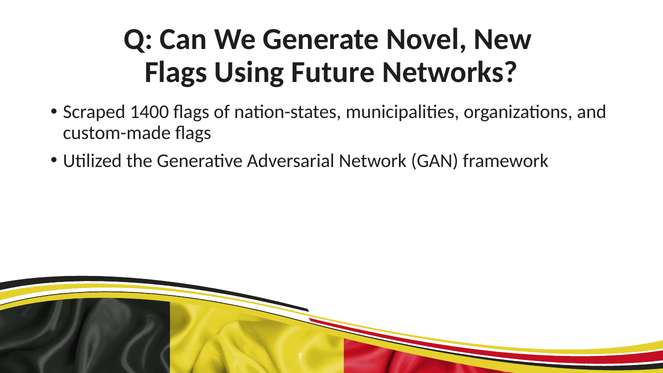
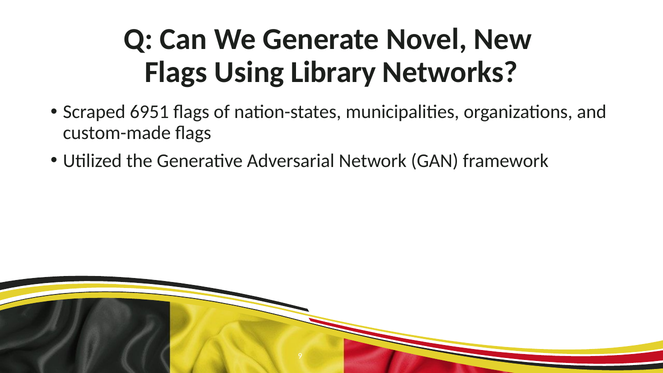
Future: Future -> Library (333, 72)
1400: 1400 -> 6951 (149, 112)
